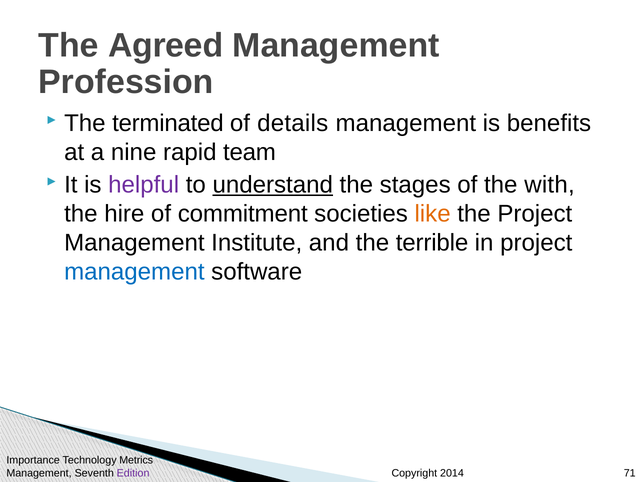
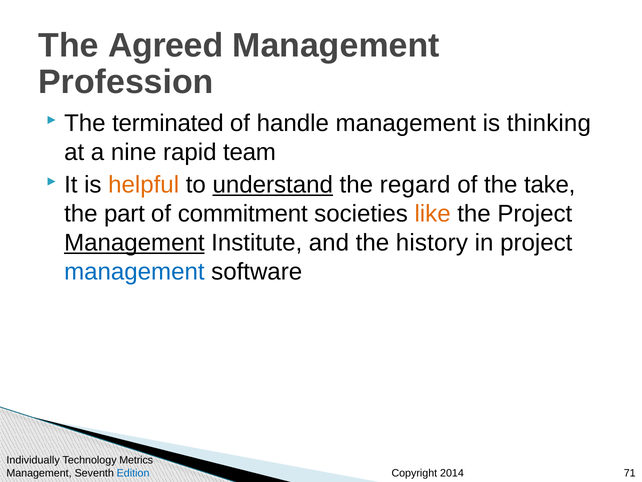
details: details -> handle (293, 123)
benefits: benefits -> thinking (549, 123)
helpful colour: purple -> orange (144, 185)
stages: stages -> regard (415, 185)
with: with -> take (550, 185)
hire: hire -> part (124, 214)
Management underline: none -> present (134, 243)
terrible: terrible -> history (432, 243)
Importance: Importance -> Individually (33, 460)
Edition colour: purple -> blue (133, 473)
